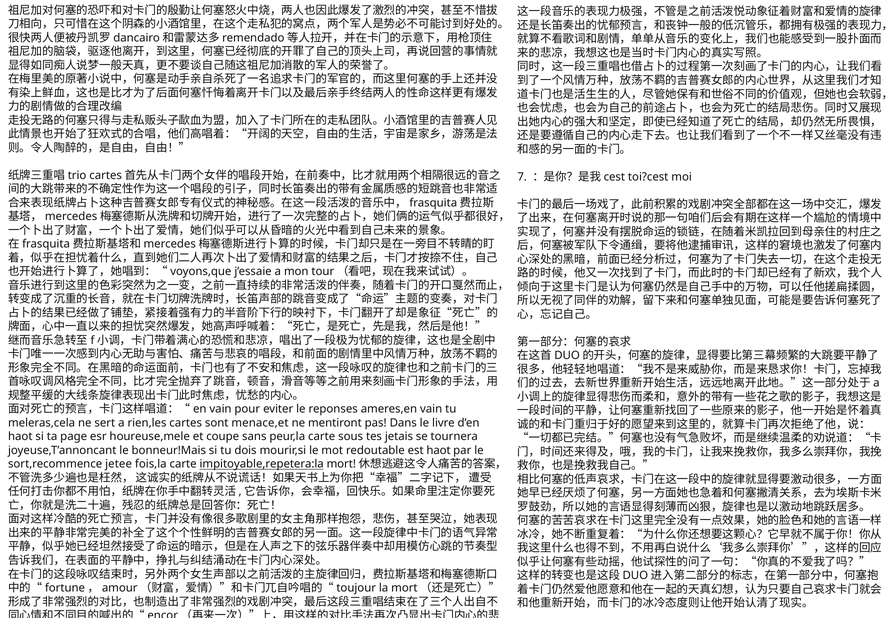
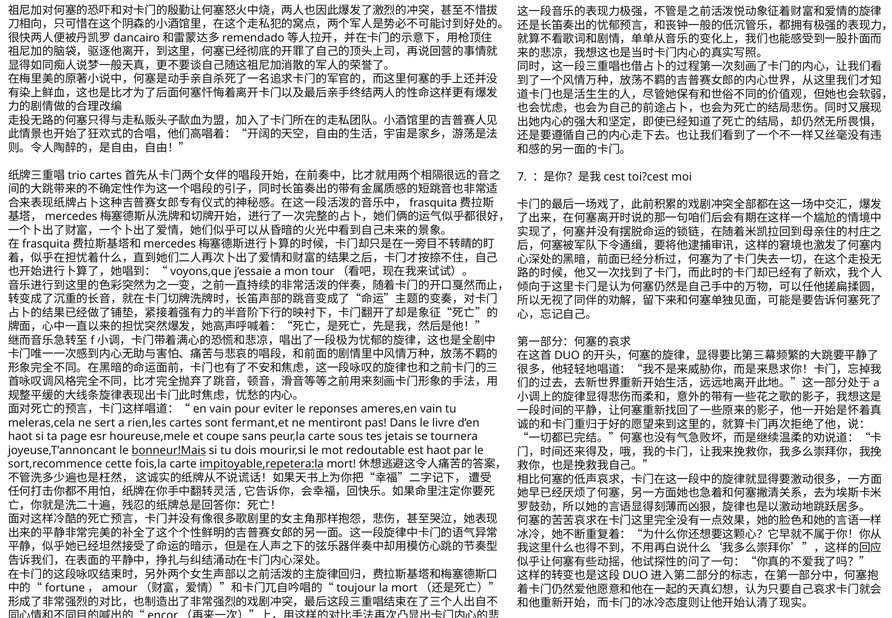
menace,et: menace,et -> fermant,et (260, 423)
bonneur!Mais underline: none -> present (169, 450)
jetee: jetee -> cette (119, 464)
